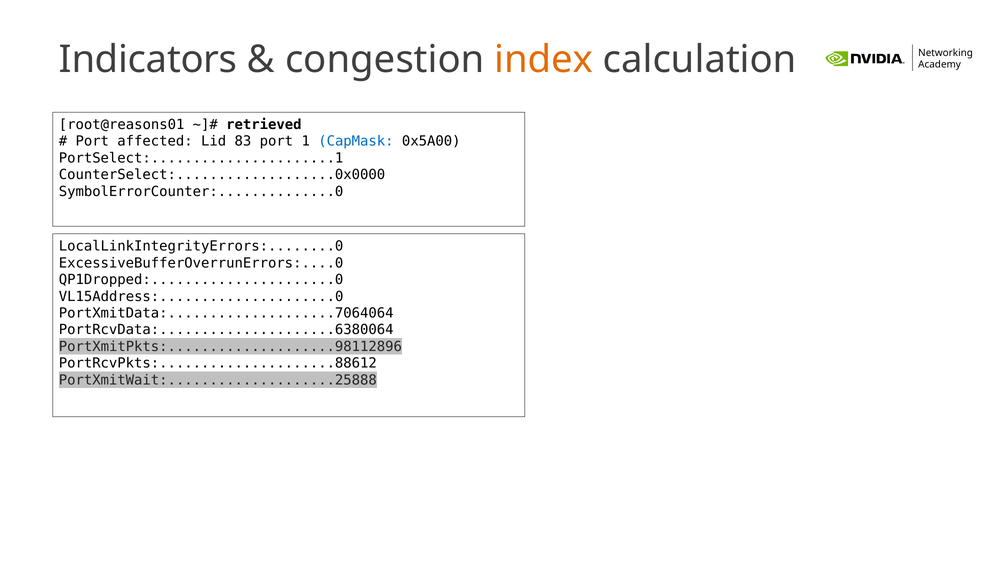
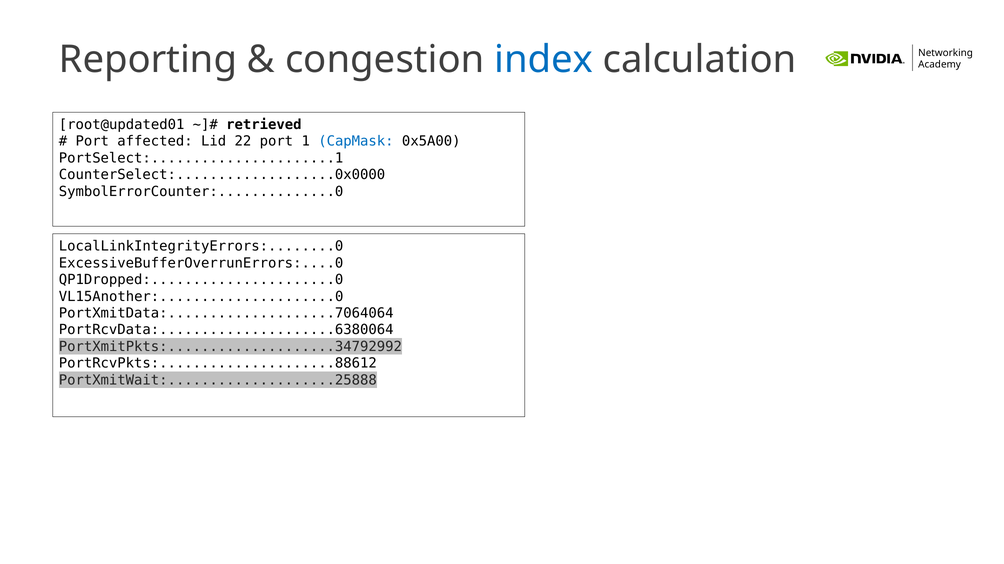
Indicators: Indicators -> Reporting (148, 60)
index colour: orange -> blue (544, 60)
root@reasons01: root@reasons01 -> root@updated01 (122, 125)
83: 83 -> 22 (243, 142)
VL15Address:.....................0: VL15Address:.....................0 -> VL15Another:.....................0 (201, 297)
PortXmitPkts:....................98112896: PortXmitPkts:....................98112896 -> PortXmitPkts:....................34792992 (230, 347)
